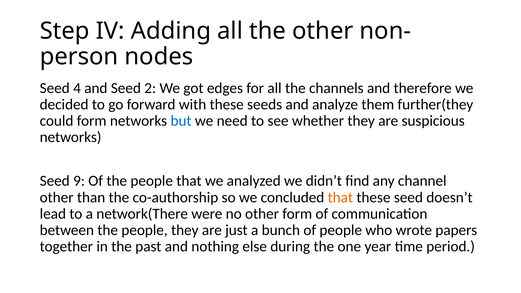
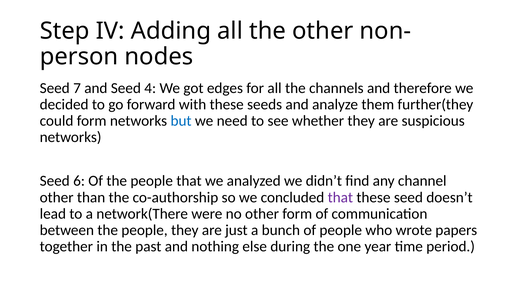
4: 4 -> 7 (77, 88)
2: 2 -> 4 (150, 88)
9: 9 -> 6 (79, 181)
that colour: orange -> purple (340, 197)
